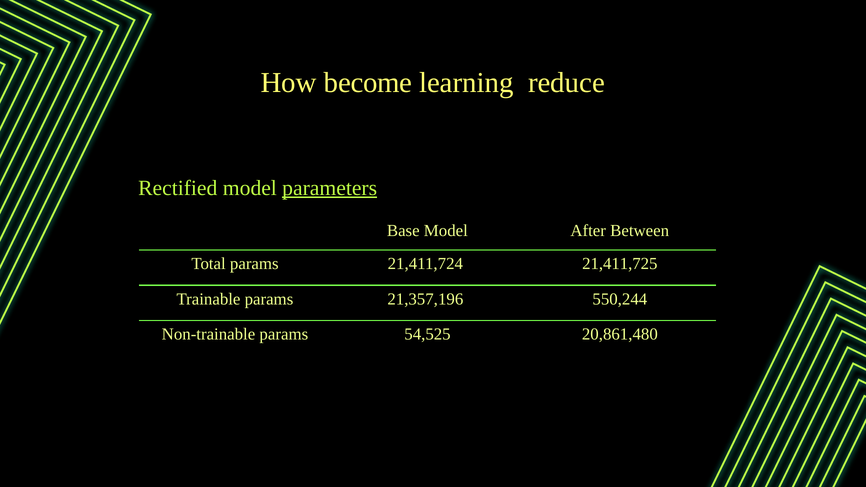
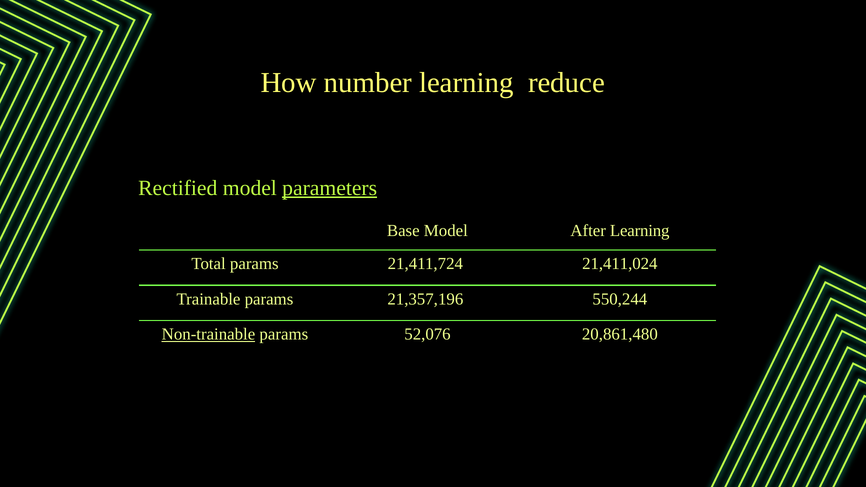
become: become -> number (368, 83)
After Between: Between -> Learning (640, 231)
21,411,725: 21,411,725 -> 21,411,024 (620, 264)
Non-trainable underline: none -> present (208, 334)
54,525: 54,525 -> 52,076 (427, 334)
